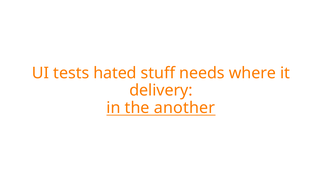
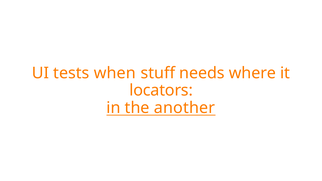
hated: hated -> when (115, 73)
delivery: delivery -> locators (161, 90)
